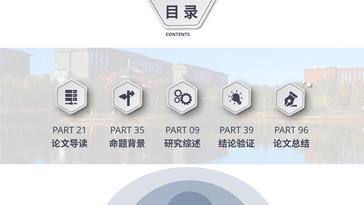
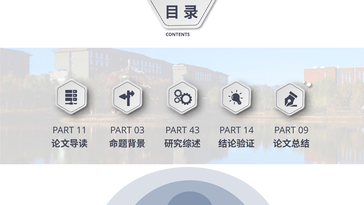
21: 21 -> 11 (82, 130)
35: 35 -> 03 (139, 130)
09: 09 -> 43 (194, 130)
39: 39 -> 14 (249, 130)
96: 96 -> 09 (303, 130)
